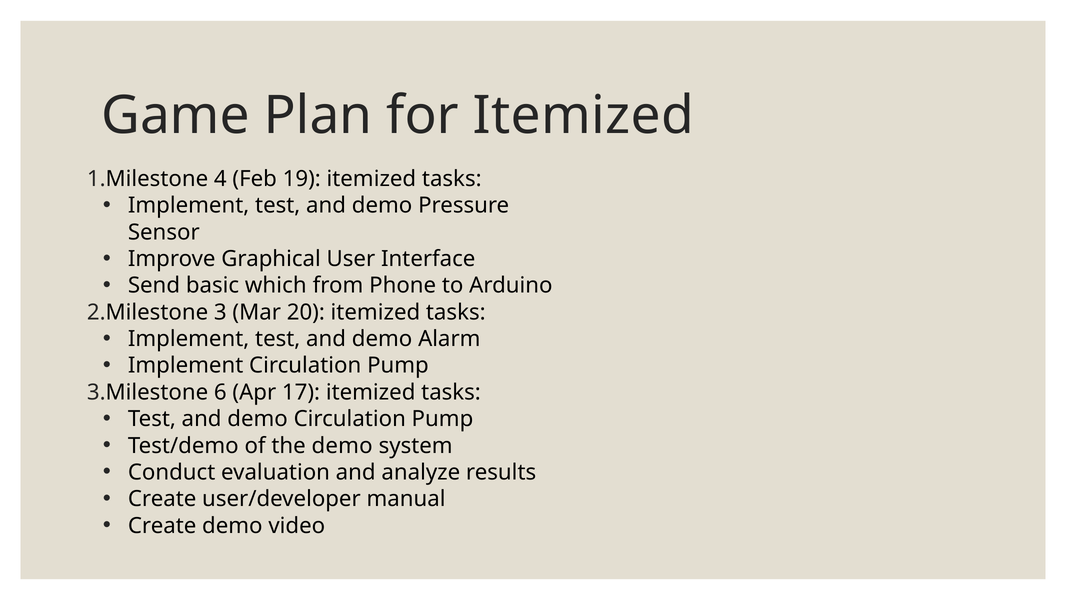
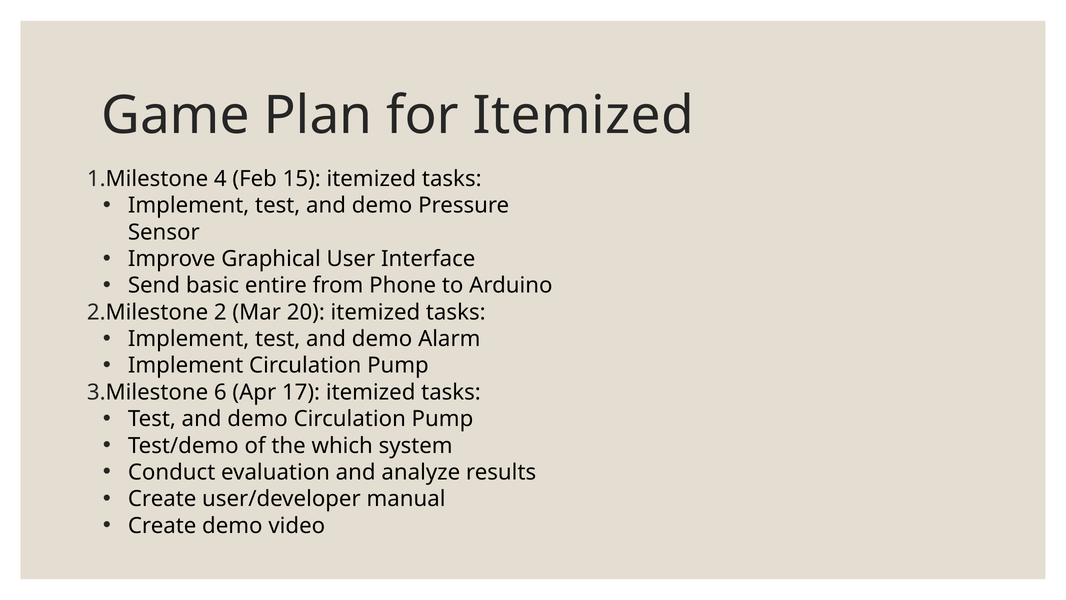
19: 19 -> 15 (302, 179)
which: which -> entire (276, 285)
3: 3 -> 2 (220, 312)
the demo: demo -> which (342, 445)
